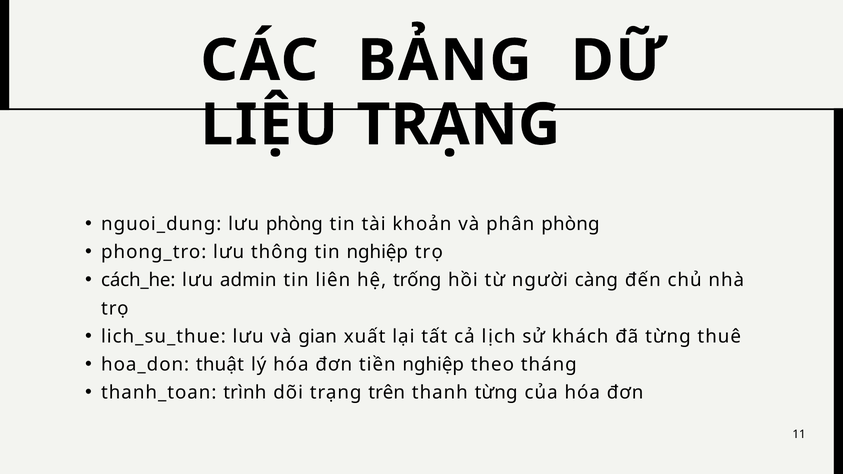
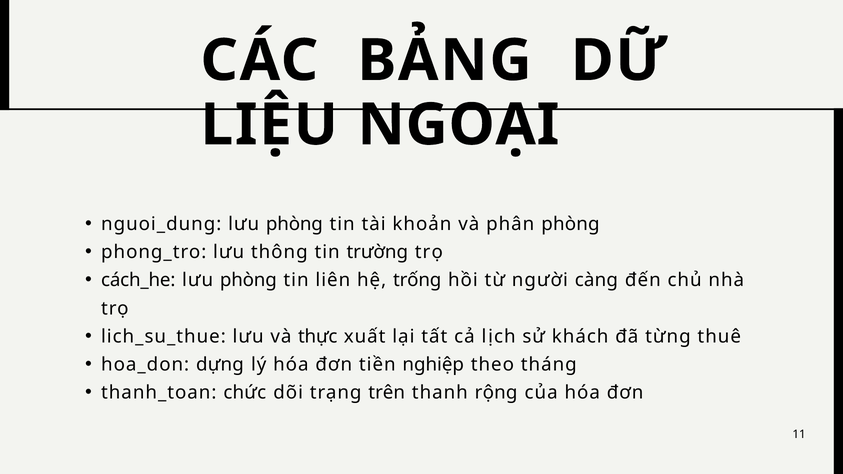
LIỆU TRẠNG: TRẠNG -> NGOẠI (458, 125)
tin nghiệp: nghiệp -> trường (377, 252)
admin: admin -> phòng (248, 280)
gian: gian -> thực (318, 337)
thuật: thuật -> dựng (220, 365)
trình: trình -> chức (245, 393)
thanh từng: từng -> rộng (496, 393)
